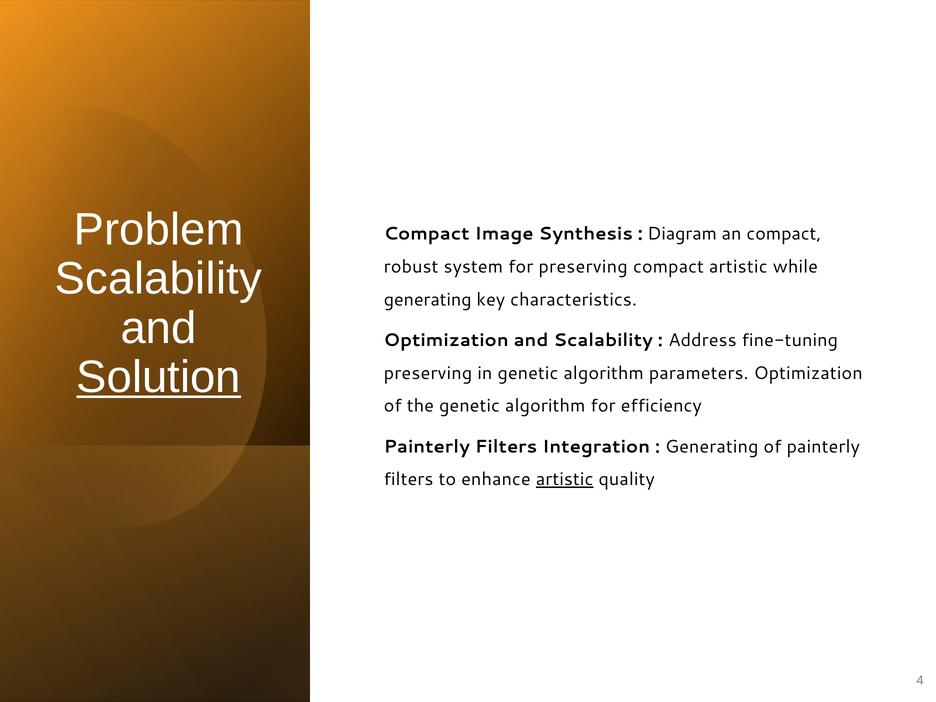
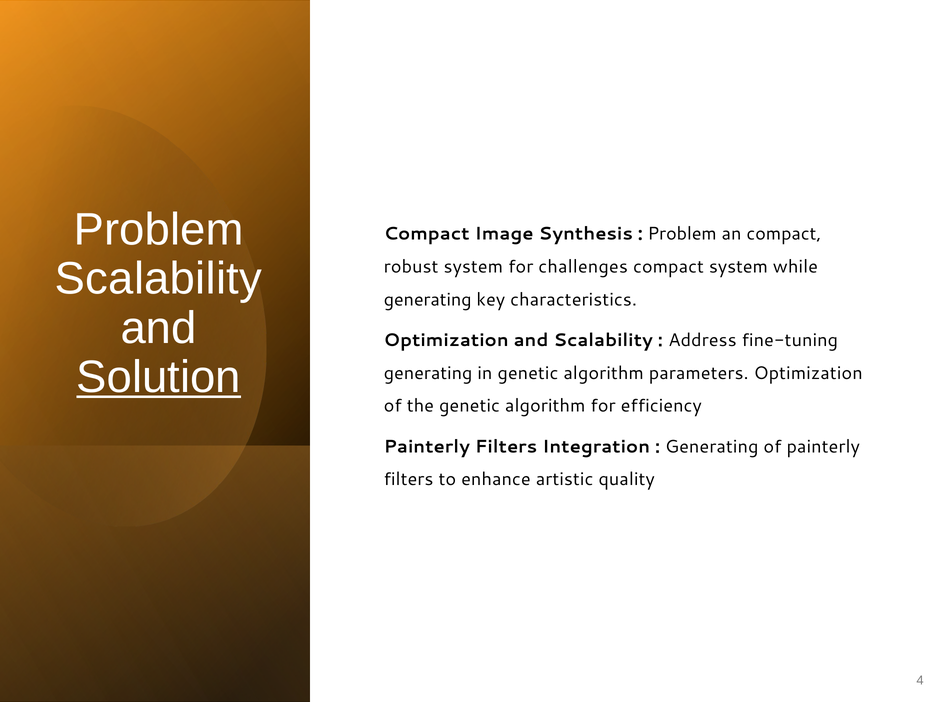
Diagram: Diagram -> Problem (682, 234)
for preserving: preserving -> challenges (583, 267)
compact artistic: artistic -> system (738, 267)
preserving: preserving -> generating (428, 373)
artistic underline: present -> none (565, 479)
